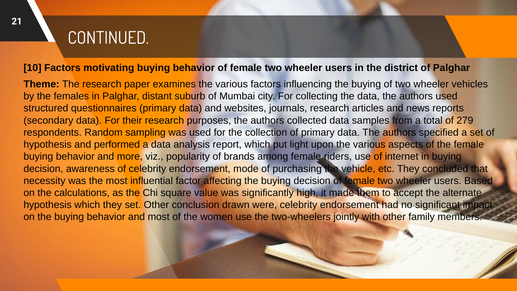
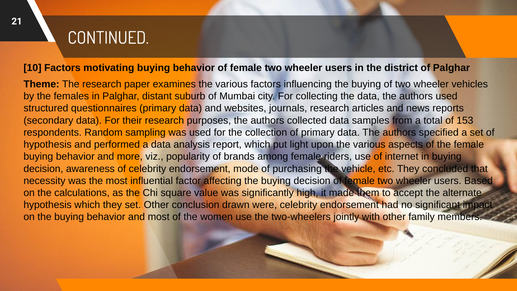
279: 279 -> 153 (465, 120)
